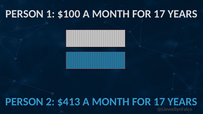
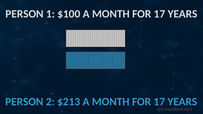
$413: $413 -> $213 (69, 102)
